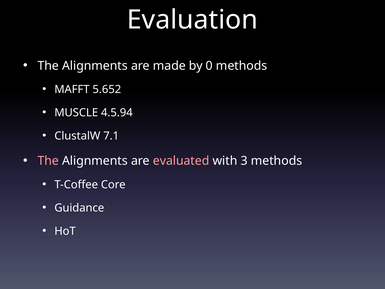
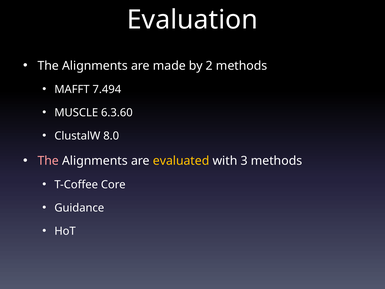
0: 0 -> 2 (209, 66)
5.652: 5.652 -> 7.494 (107, 89)
4.5.94: 4.5.94 -> 6.3.60 (117, 113)
7.1: 7.1 -> 8.0 (111, 136)
evaluated colour: pink -> yellow (181, 161)
